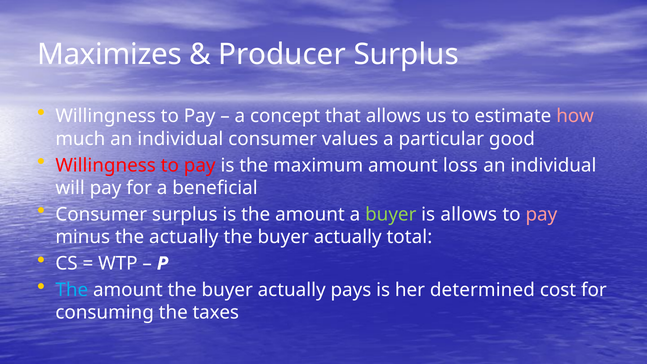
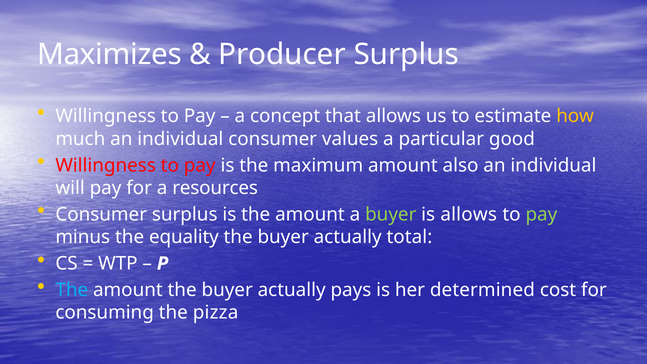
how colour: pink -> yellow (575, 116)
loss: loss -> also (461, 165)
beneficial: beneficial -> resources (215, 188)
pay colour: pink -> light green (541, 214)
the actually: actually -> equality (184, 237)
taxes: taxes -> pizza (216, 313)
